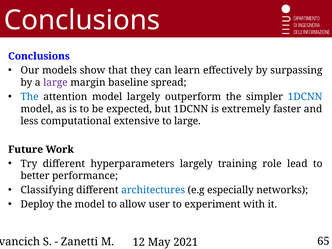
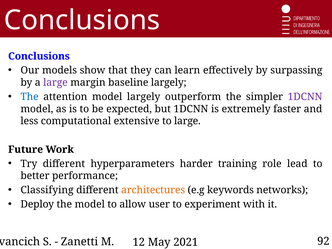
baseline spread: spread -> largely (169, 83)
1DCNN colour: blue -> purple (305, 97)
hyperparameters largely: largely -> harder (196, 164)
architectures colour: blue -> orange (153, 190)
especially: especially -> keywords (230, 190)
65: 65 -> 92 (323, 241)
